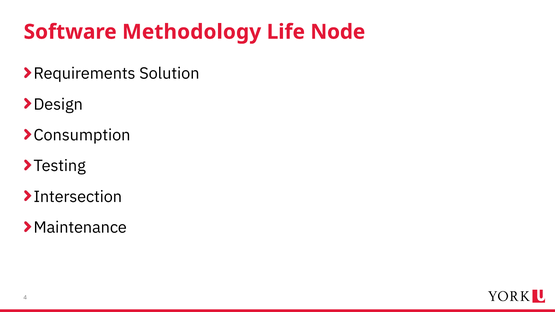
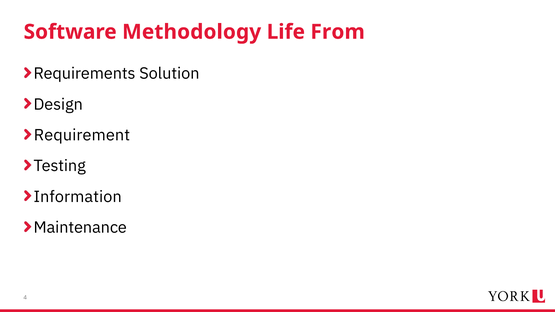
Node: Node -> From (338, 32)
Consumption: Consumption -> Requirement (82, 135)
Intersection: Intersection -> Information (78, 197)
